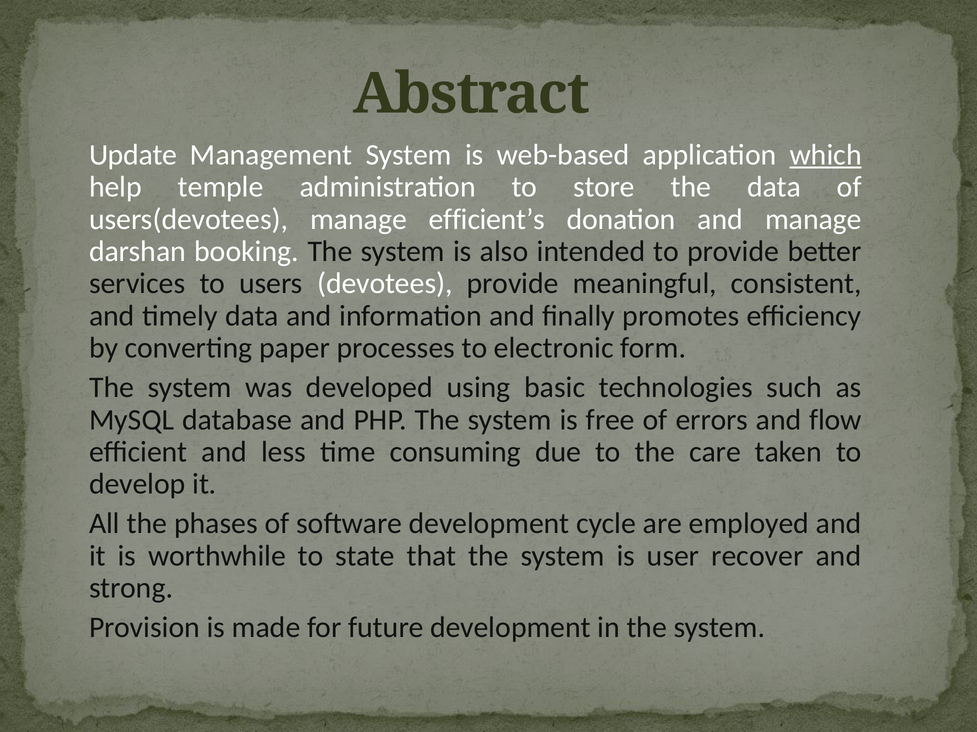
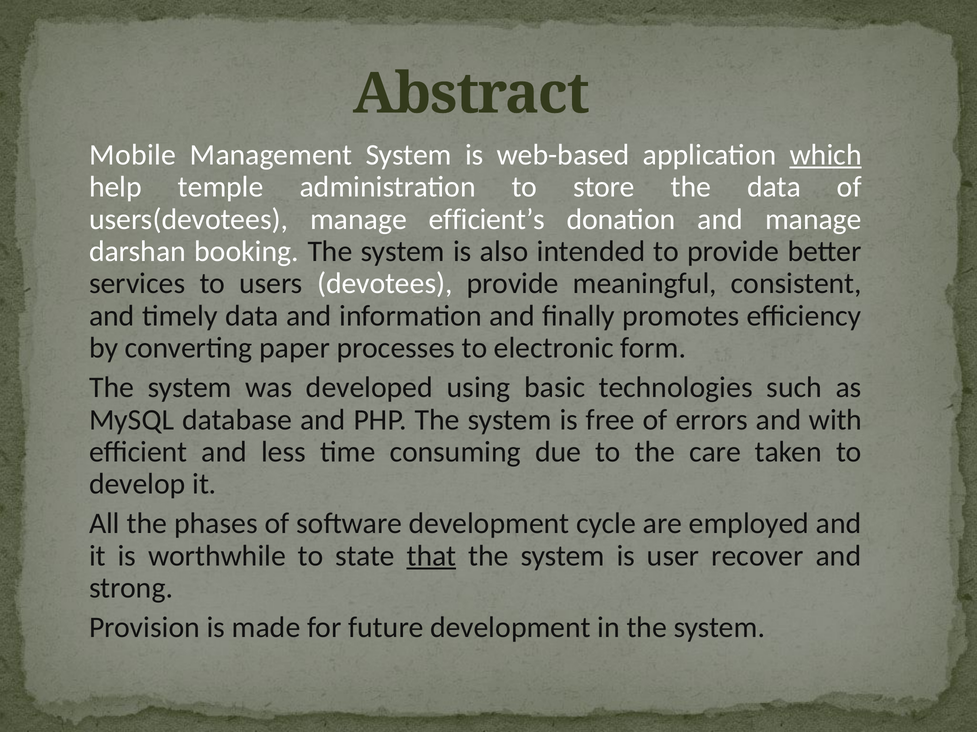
Update: Update -> Mobile (133, 155)
flow: flow -> with (835, 420)
that underline: none -> present (432, 556)
